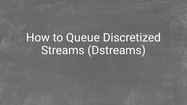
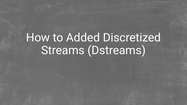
Queue: Queue -> Added (83, 38)
